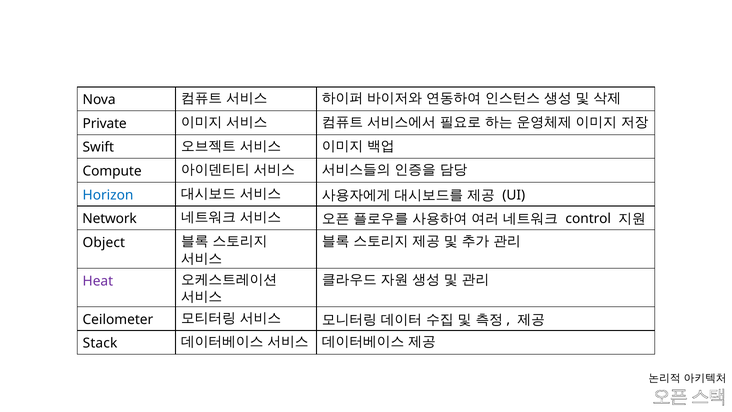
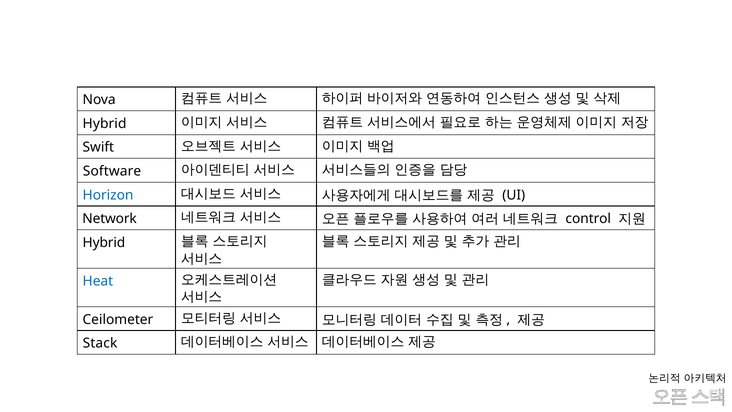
Private: Private -> Hybrid (105, 124)
Compute: Compute -> Software (112, 171)
Object: Object -> Hybrid (104, 242)
Heat colour: purple -> blue (98, 281)
